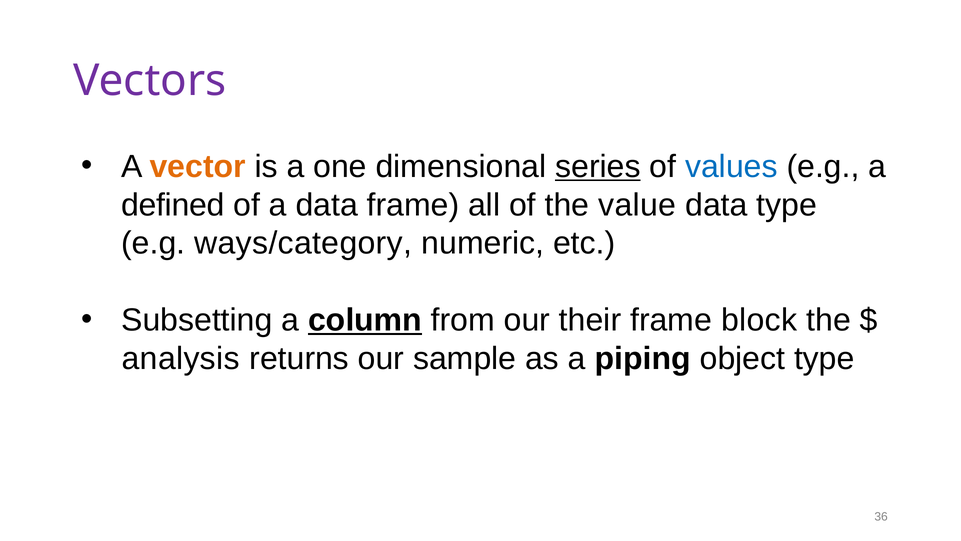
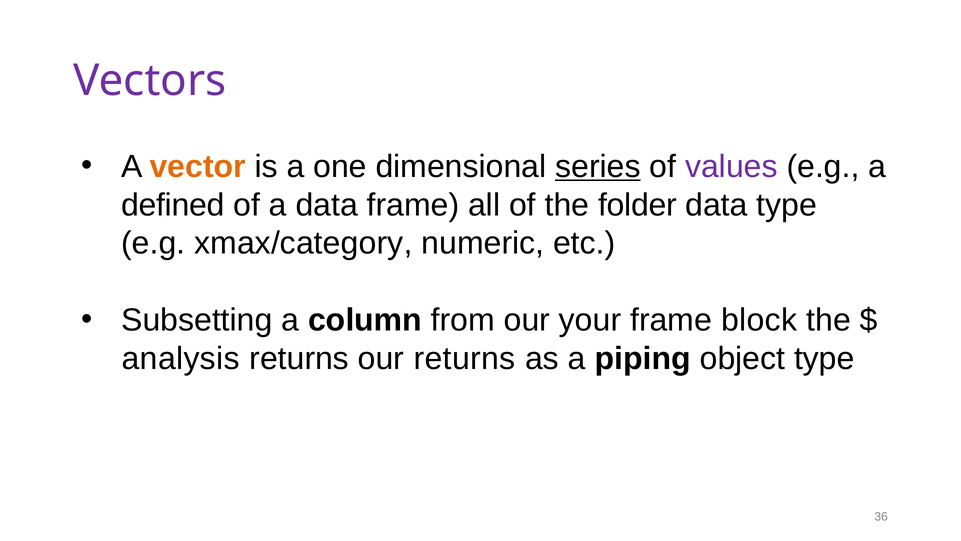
values colour: blue -> purple (731, 166)
value: value -> folder (637, 205)
ways/category: ways/category -> xmax/category (303, 243)
column underline: present -> none (365, 320)
their: their -> your (590, 320)
our sample: sample -> returns (465, 359)
